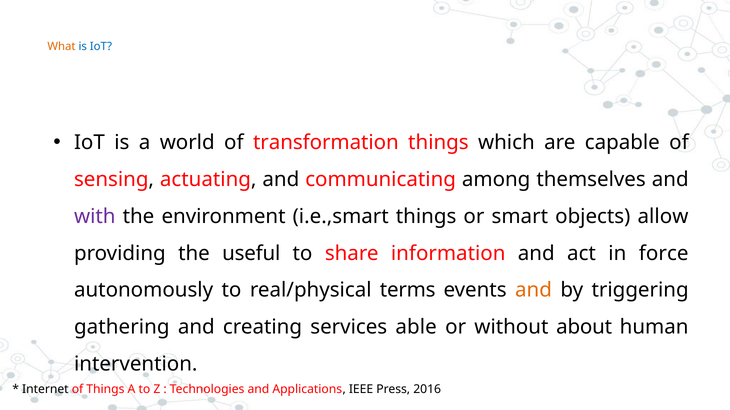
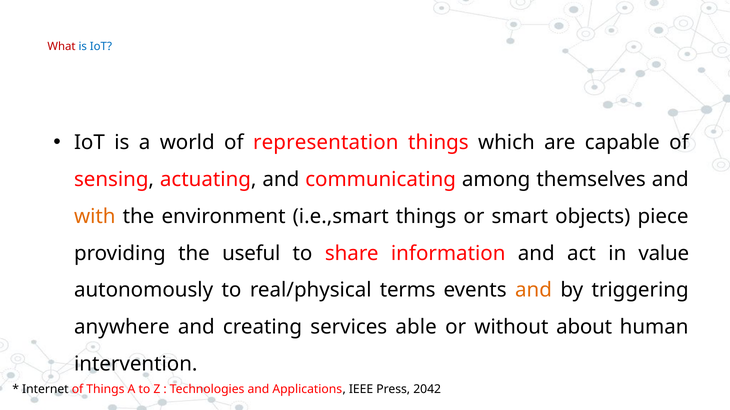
What colour: orange -> red (61, 46)
transformation: transformation -> representation (326, 143)
with colour: purple -> orange (95, 217)
allow: allow -> piece (663, 217)
force: force -> value (664, 254)
gathering: gathering -> anywhere (122, 328)
2016: 2016 -> 2042 (427, 390)
